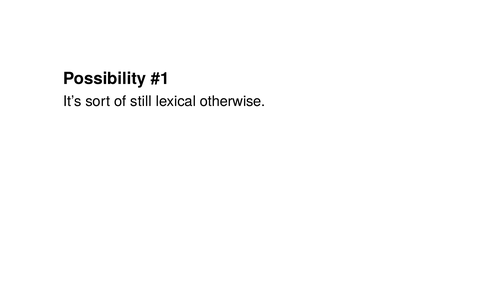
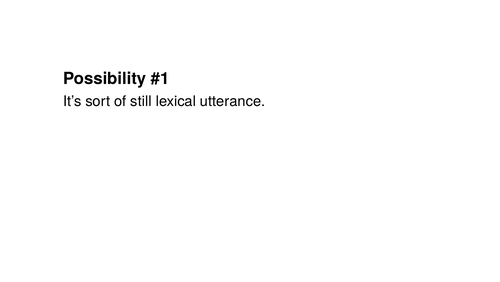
otherwise: otherwise -> utterance (233, 101)
